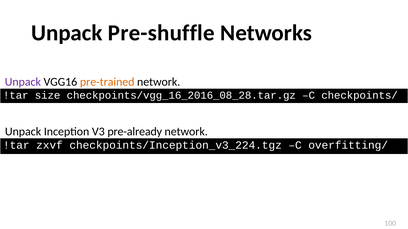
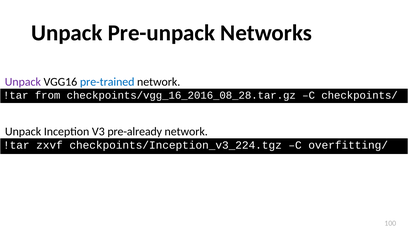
Pre-shuffle: Pre-shuffle -> Pre-unpack (161, 33)
pre-trained colour: orange -> blue (107, 82)
size: size -> from (48, 95)
